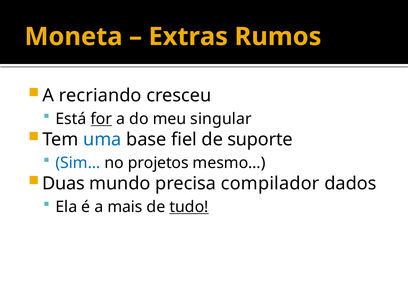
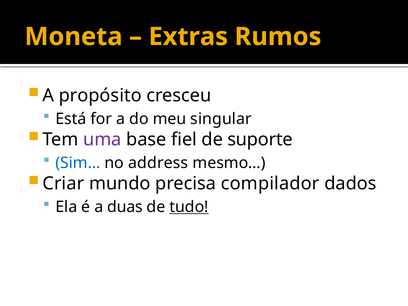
recriando: recriando -> propósito (100, 95)
for underline: present -> none (101, 119)
uma colour: blue -> purple (102, 139)
projetos: projetos -> address (158, 163)
Duas: Duas -> Criar (63, 183)
mais: mais -> duas (125, 207)
